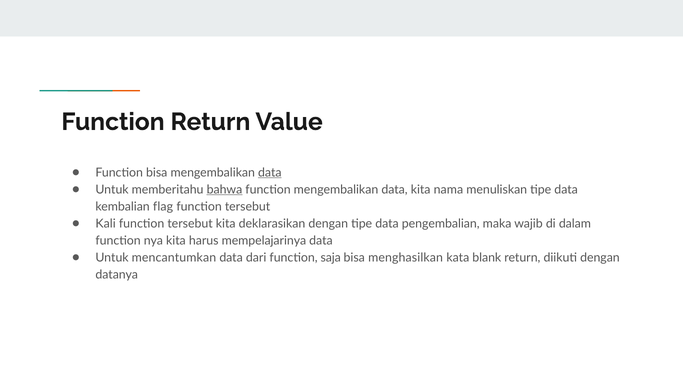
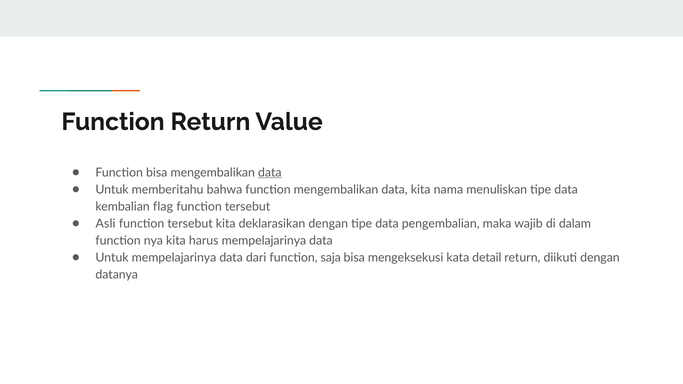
bahwa underline: present -> none (224, 190)
Kali: Kali -> Asli (106, 224)
Untuk mencantumkan: mencantumkan -> mempelajarinya (174, 258)
menghasilkan: menghasilkan -> mengeksekusi (406, 258)
blank: blank -> detail (487, 258)
